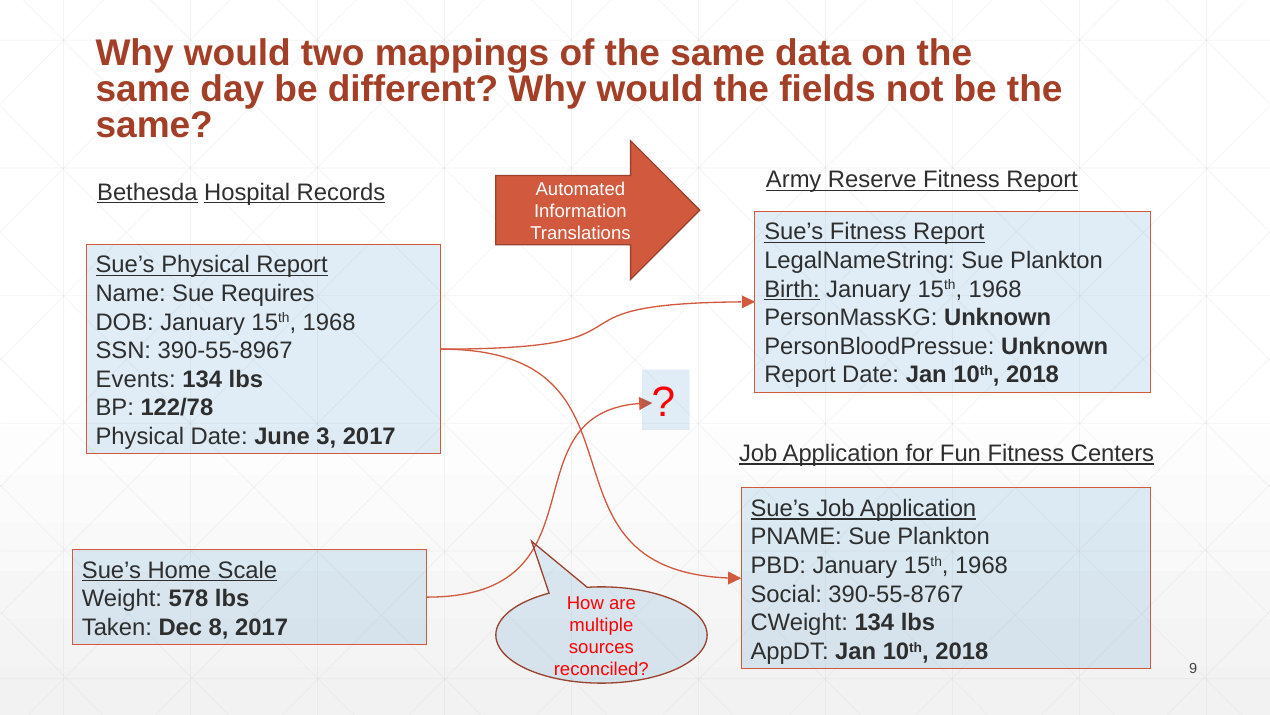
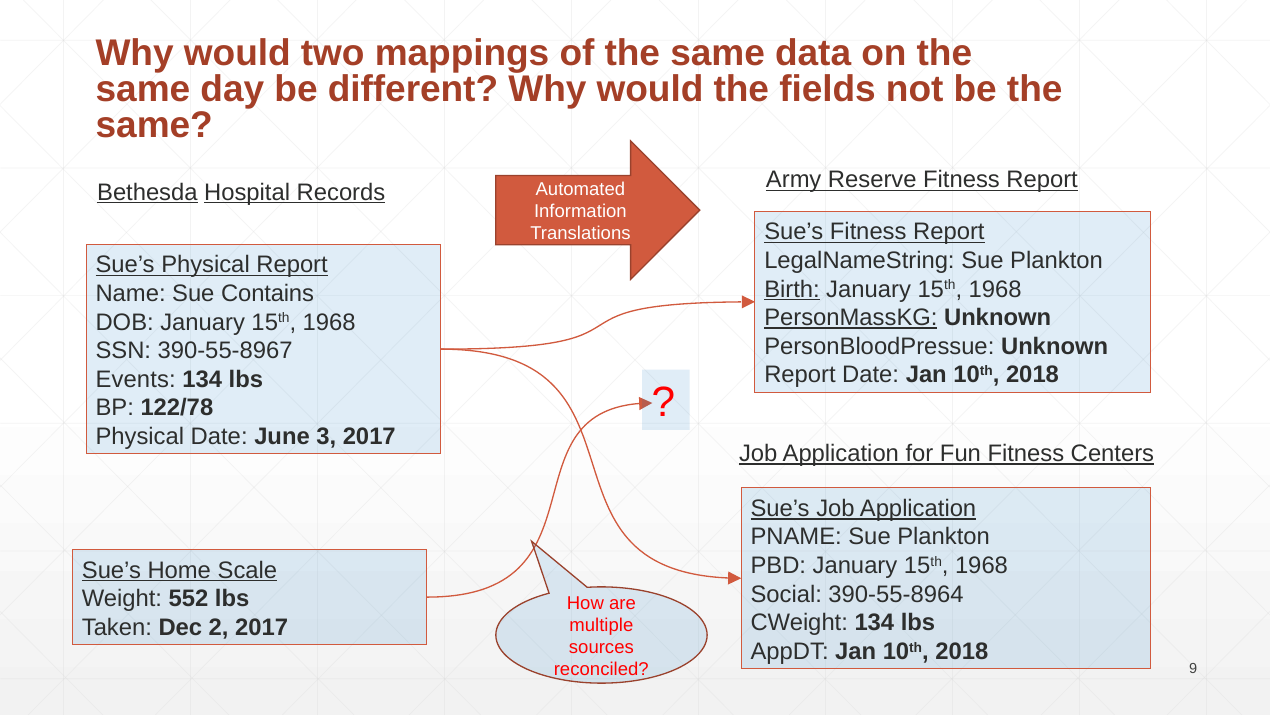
Requires: Requires -> Contains (268, 293)
PersonMassKG underline: none -> present (851, 317)
390-55-8767: 390-55-8767 -> 390-55-8964 (896, 594)
578: 578 -> 552 (189, 598)
8: 8 -> 2 (219, 627)
